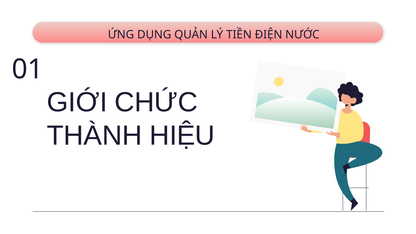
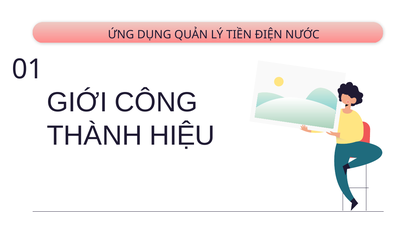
CHỨC: CHỨC -> CÔNG (156, 102)
